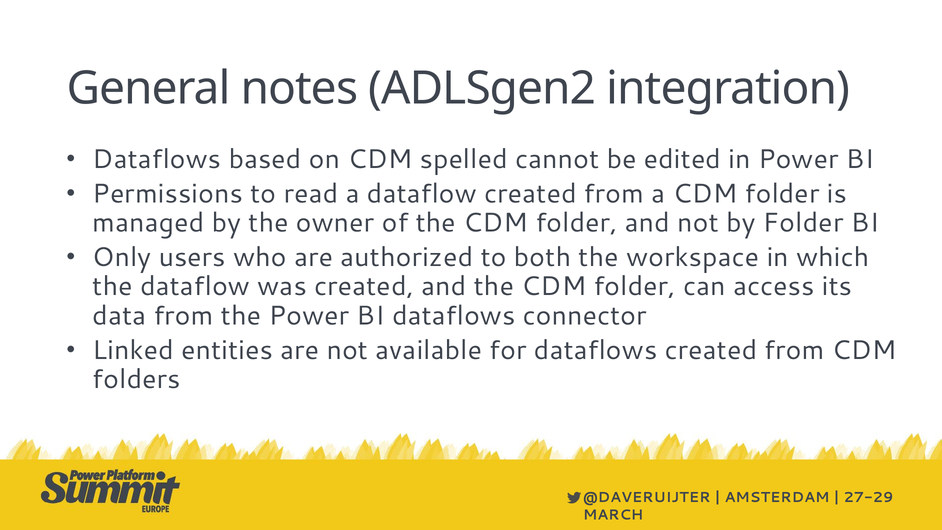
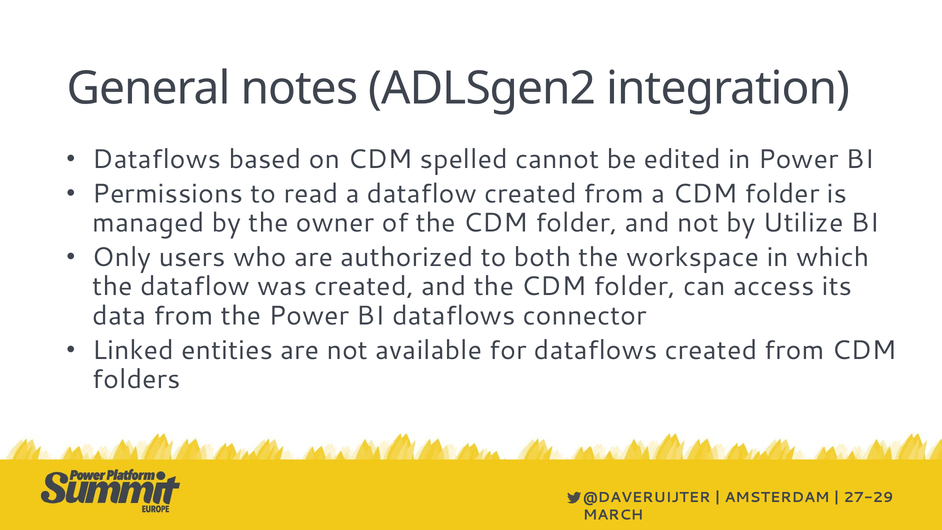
by Folder: Folder -> Utilize (803, 223)
